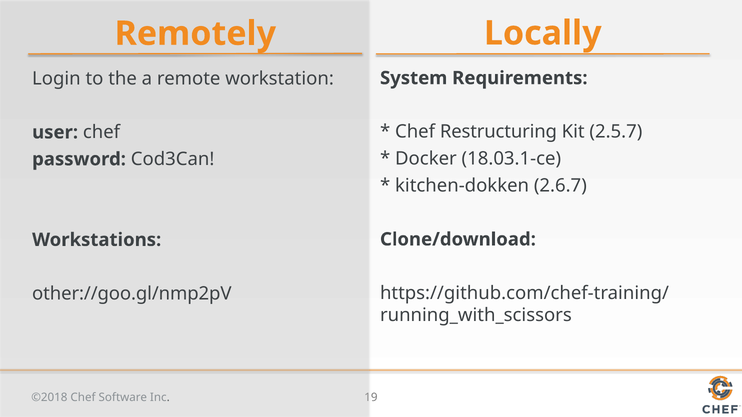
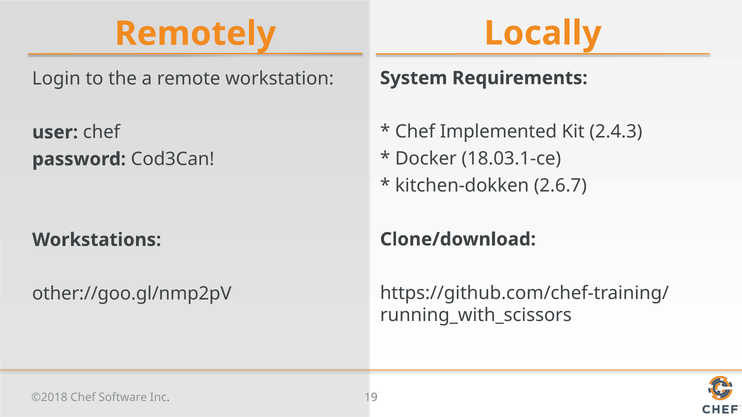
Restructuring: Restructuring -> Implemented (498, 132)
2.5.7: 2.5.7 -> 2.4.3 (616, 132)
